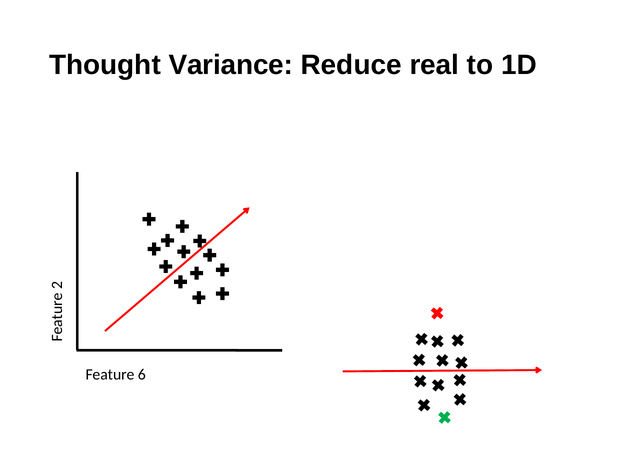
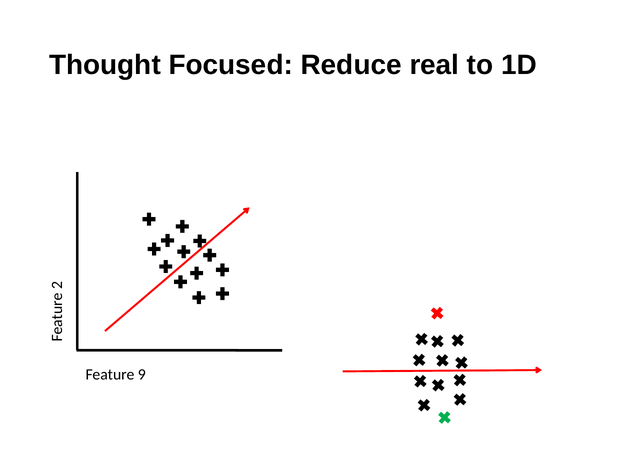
Variance: Variance -> Focused (231, 65)
6: 6 -> 9 (142, 374)
